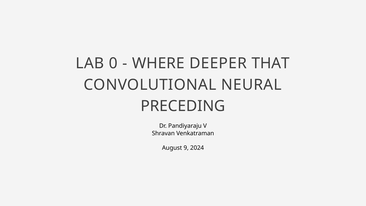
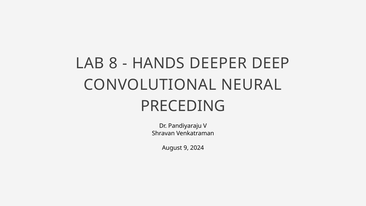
0: 0 -> 8 (113, 63)
WHERE: WHERE -> HANDS (158, 63)
THAT: THAT -> DEEP (271, 63)
